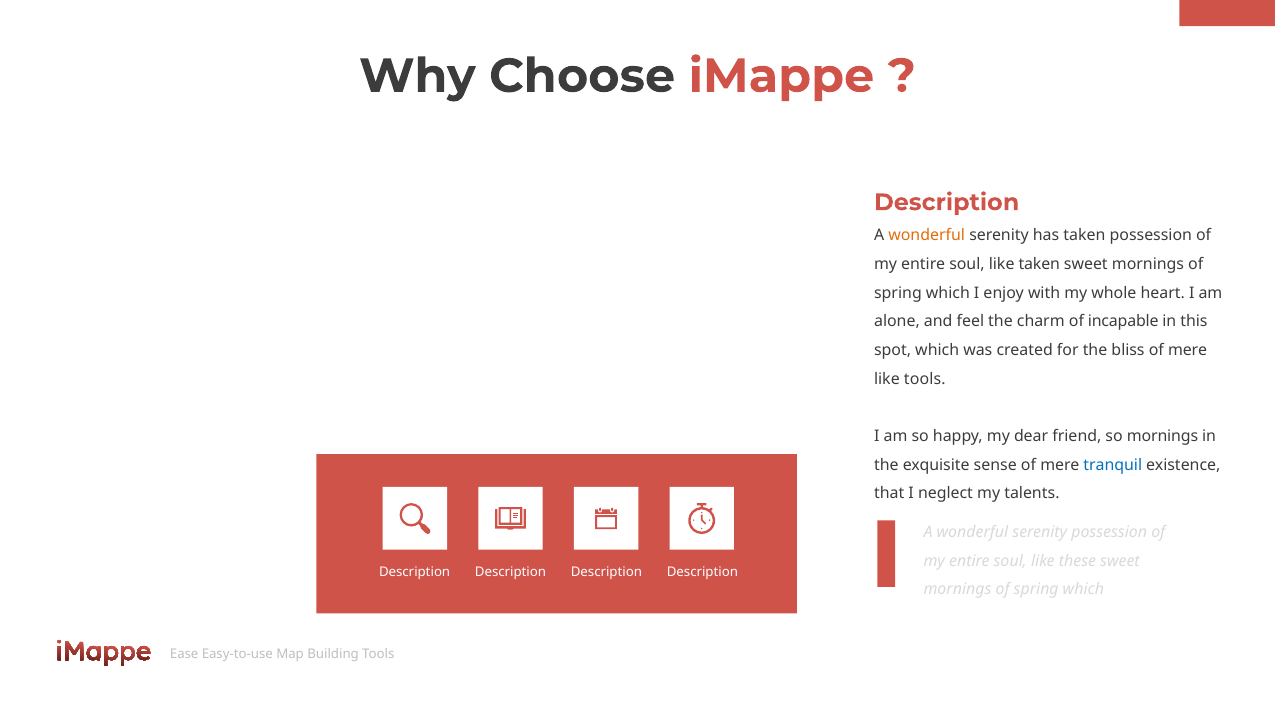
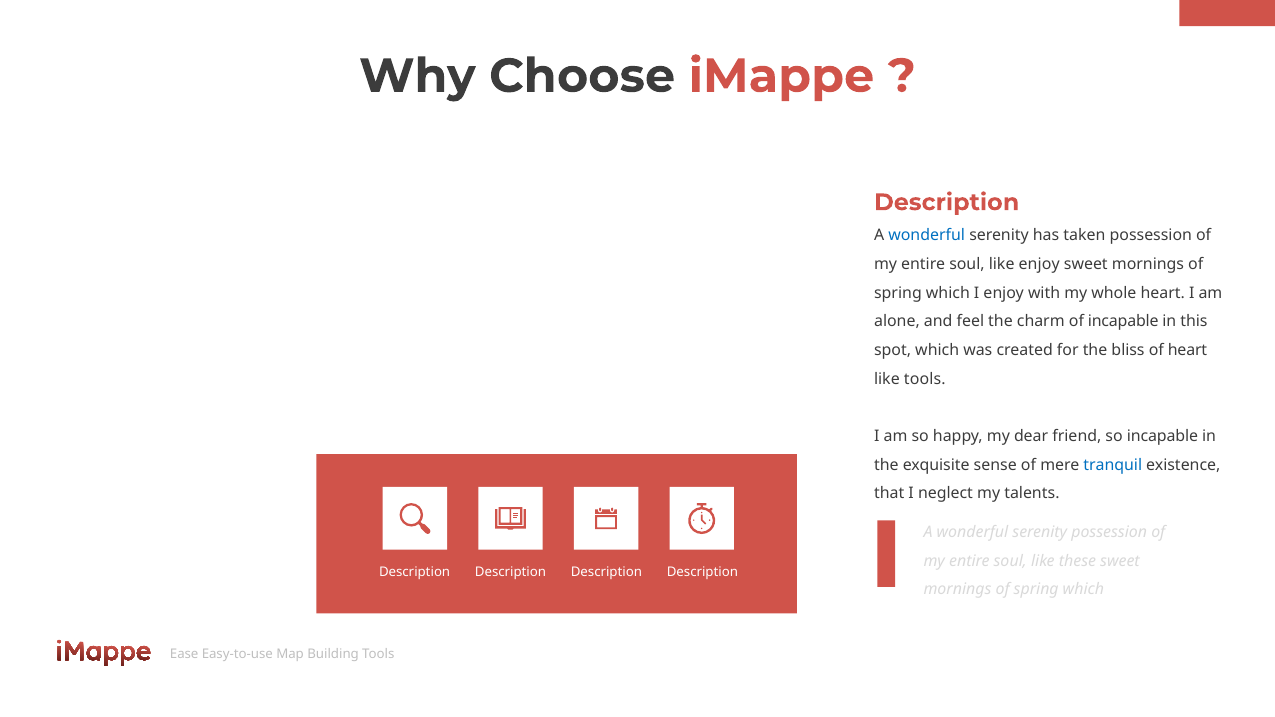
wonderful colour: orange -> blue (927, 236)
like taken: taken -> enjoy (1039, 264)
bliss of mere: mere -> heart (1188, 350)
so mornings: mornings -> incapable (1162, 436)
